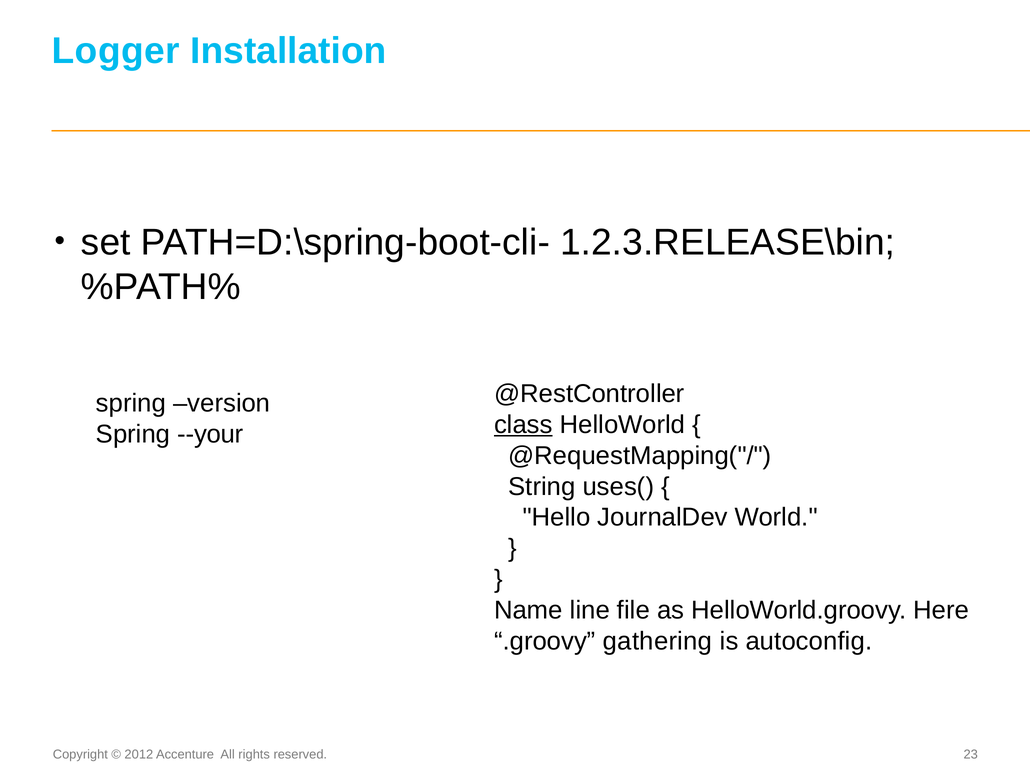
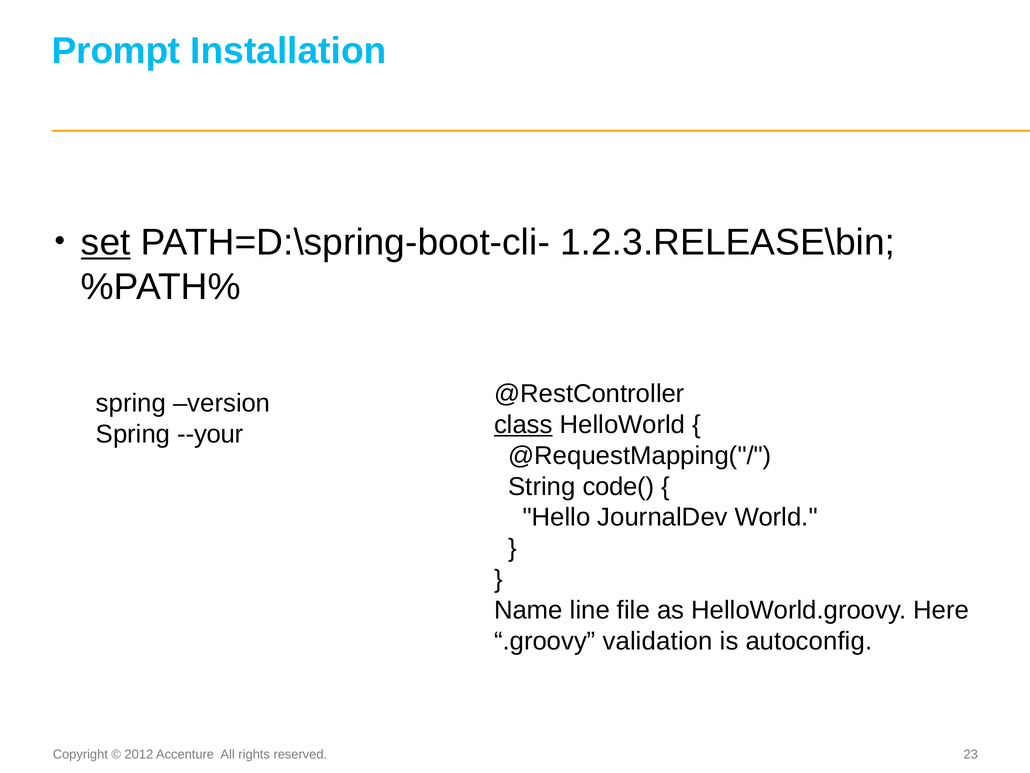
Logger: Logger -> Prompt (116, 51)
set underline: none -> present (106, 242)
uses(: uses( -> code( (618, 486)
gathering: gathering -> validation (658, 641)
